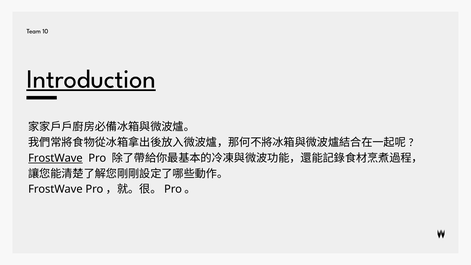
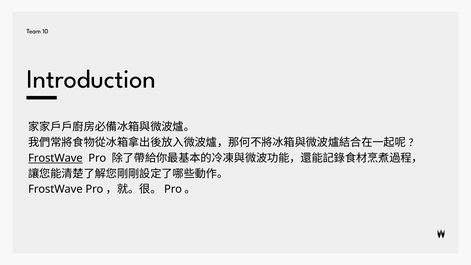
Introduction underline: present -> none (91, 79)
